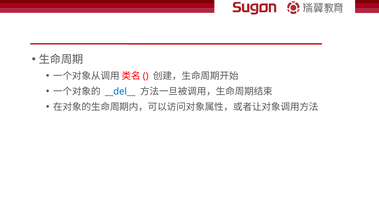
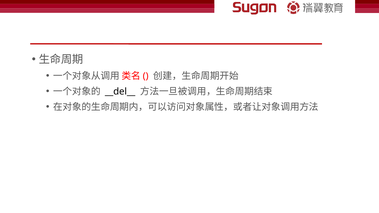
__del__ colour: blue -> black (120, 92)
